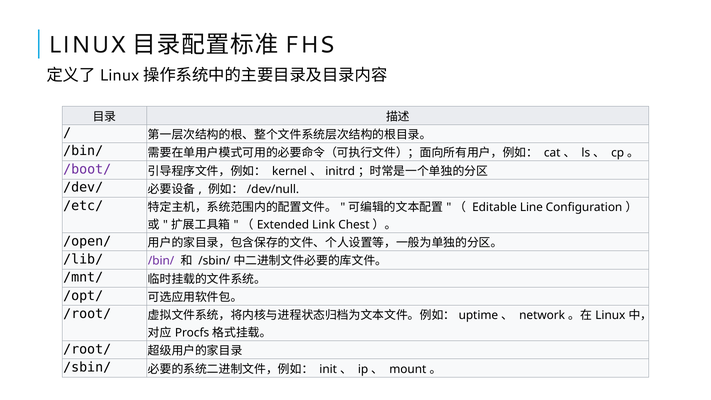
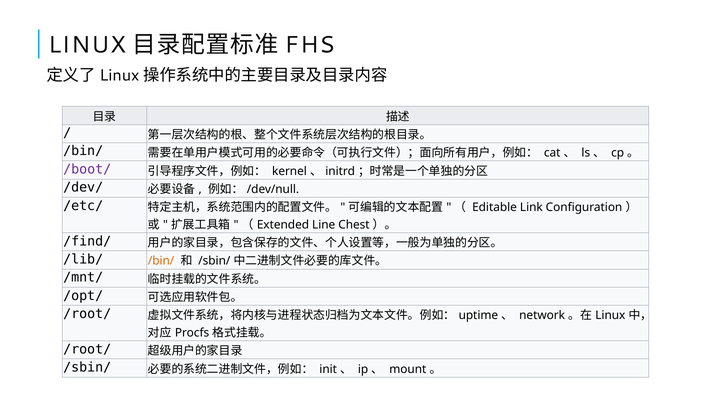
Line: Line -> Link (531, 208)
Link: Link -> Line (324, 225)
/open/: /open/ -> /find/ (87, 241)
/bin/ colour: purple -> orange (161, 261)
